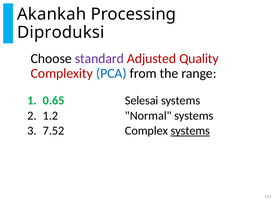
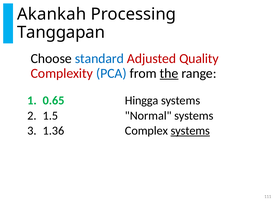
Diproduksi: Diproduksi -> Tanggapan (61, 32)
standard colour: purple -> blue (99, 58)
the underline: none -> present (169, 73)
Selesai: Selesai -> Hingga (142, 100)
1.2: 1.2 -> 1.5 (50, 115)
7.52: 7.52 -> 1.36 (54, 130)
